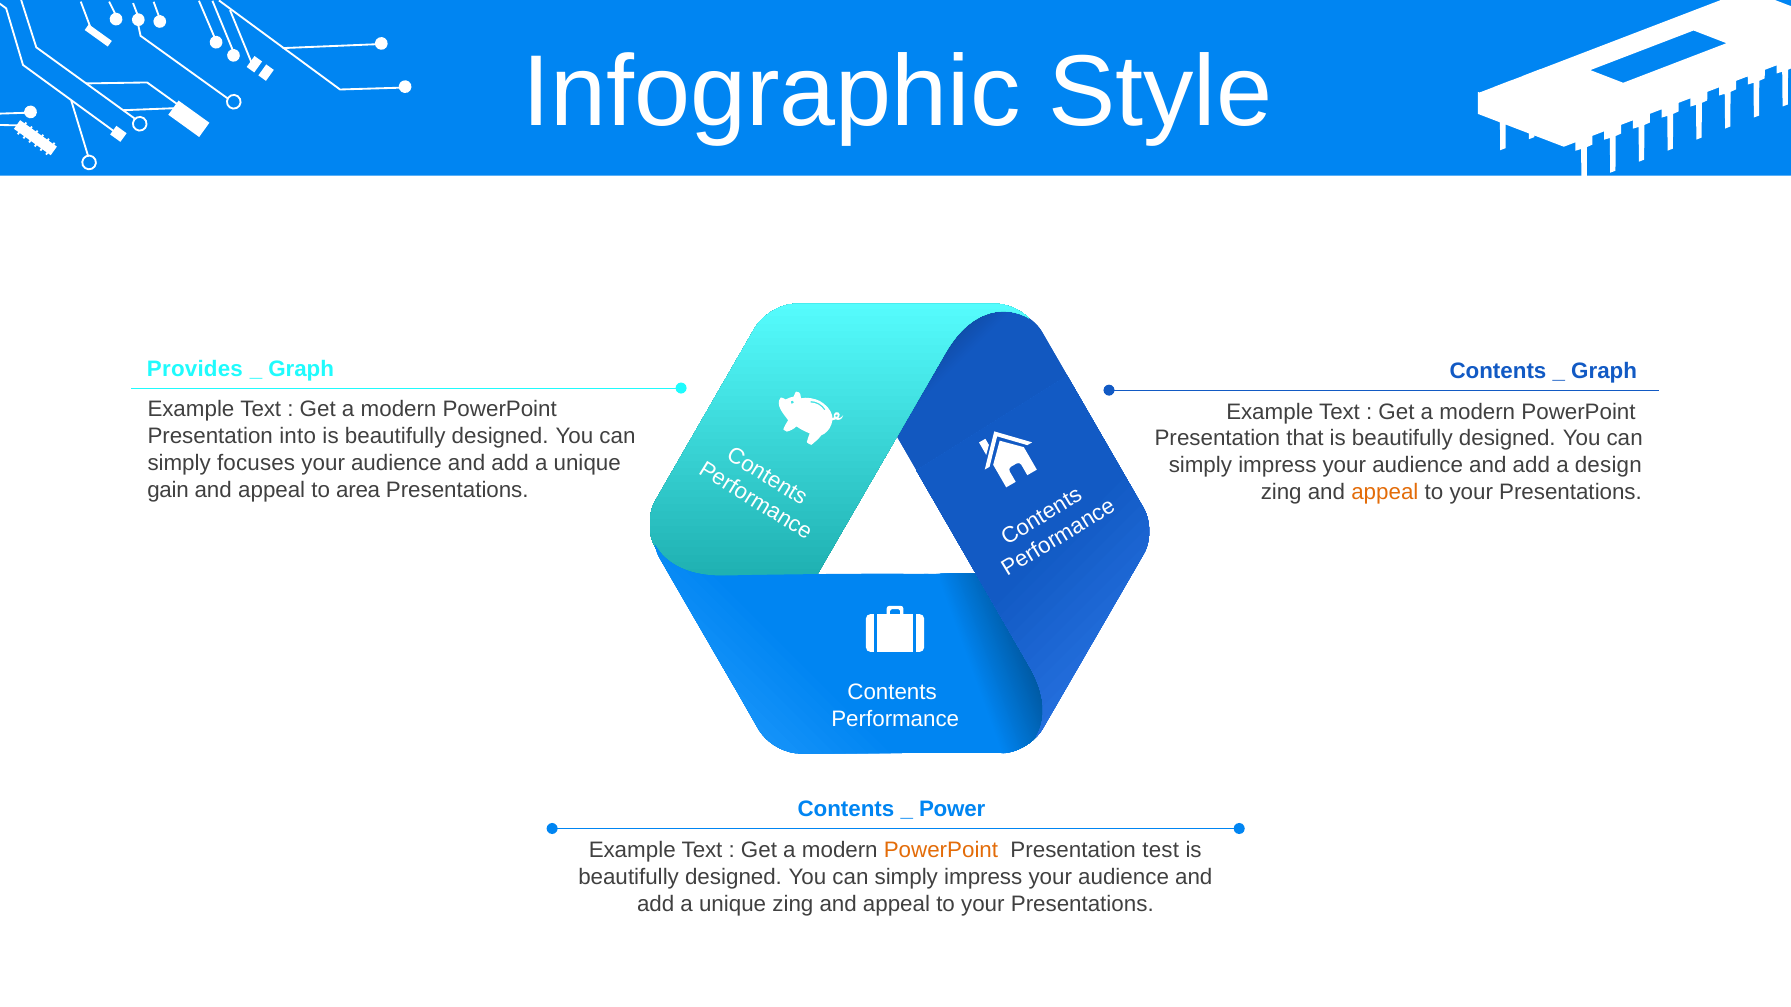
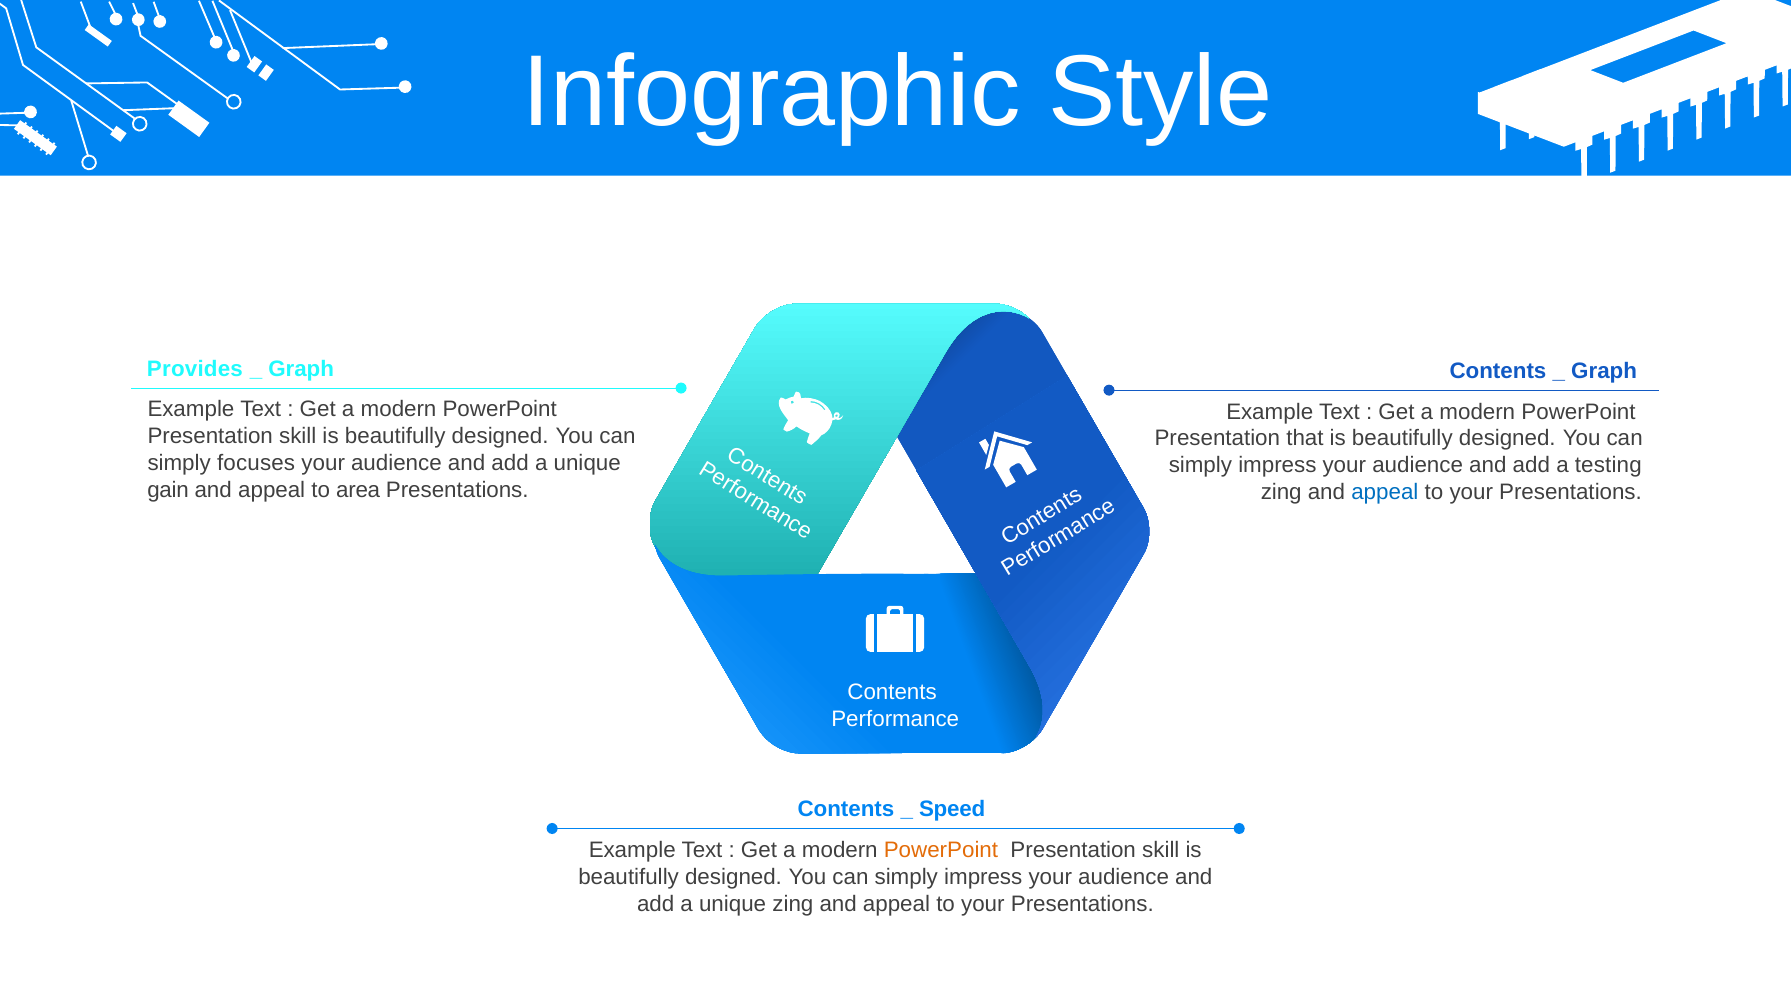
into: into -> skill (298, 437)
design: design -> testing (1608, 466)
appeal colour: orange -> blue (1385, 492)
Power: Power -> Speed (952, 810)
test: test -> skill (1161, 850)
